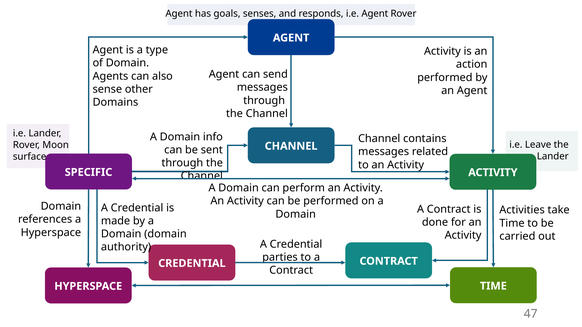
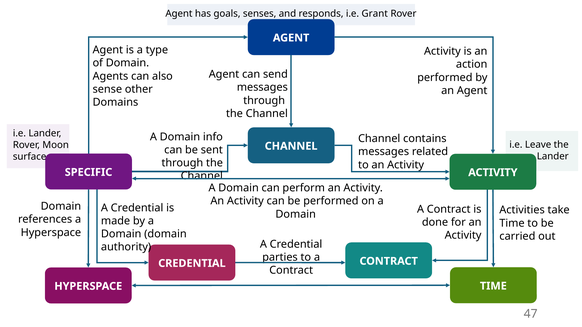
i.e Agent: Agent -> Grant (375, 14)
